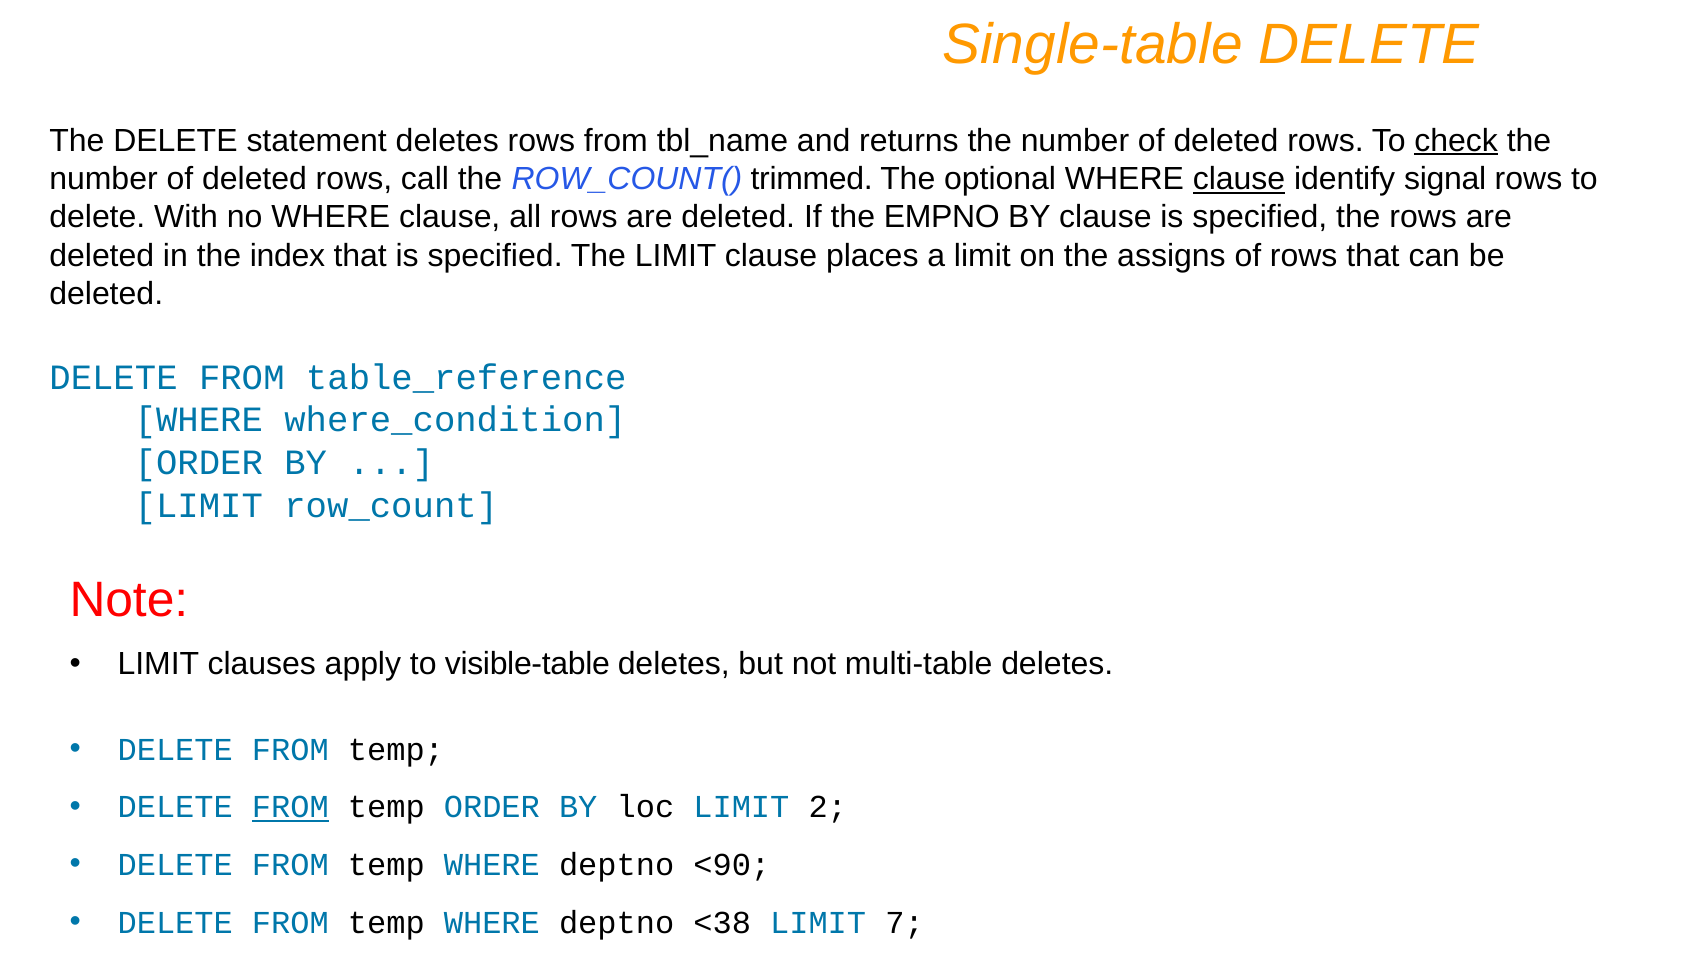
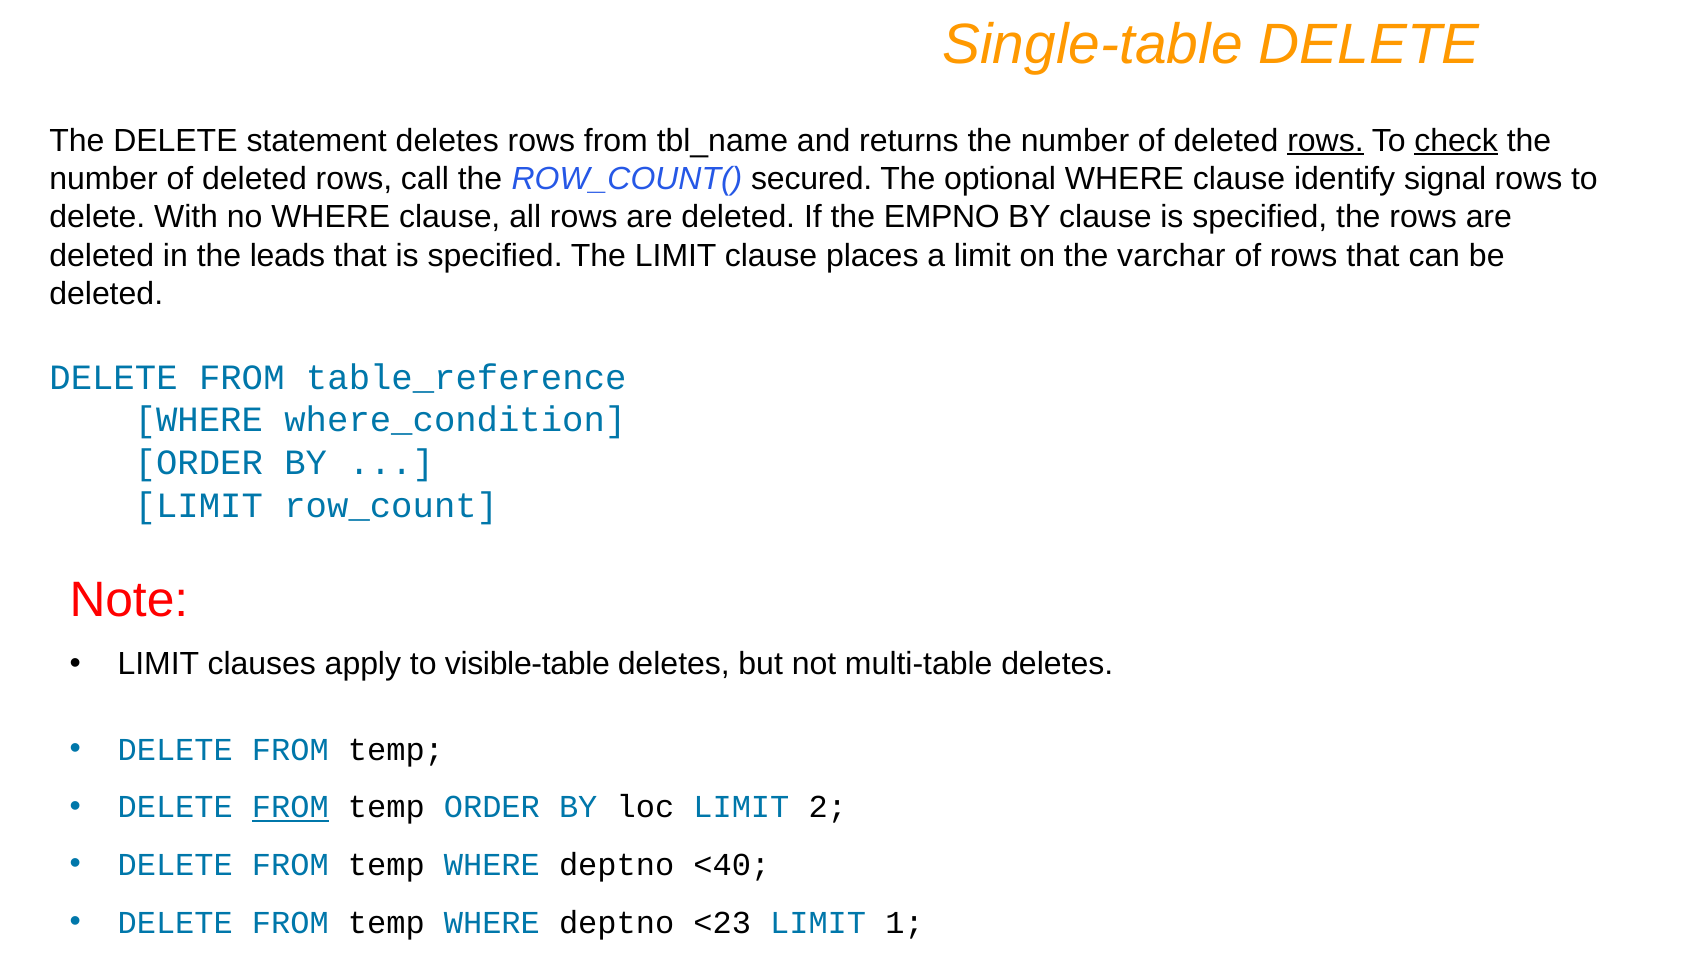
rows underline: none -> present (1325, 141)
trimmed: trimmed -> secured (812, 179)
clause underline: present -> none (1239, 179)
index: index -> leads (288, 256)
assigns: assigns -> varchar (1171, 256)
<90: <90 -> <40 (732, 865)
<38: <38 -> <23 (722, 923)
7: 7 -> 1 (905, 923)
